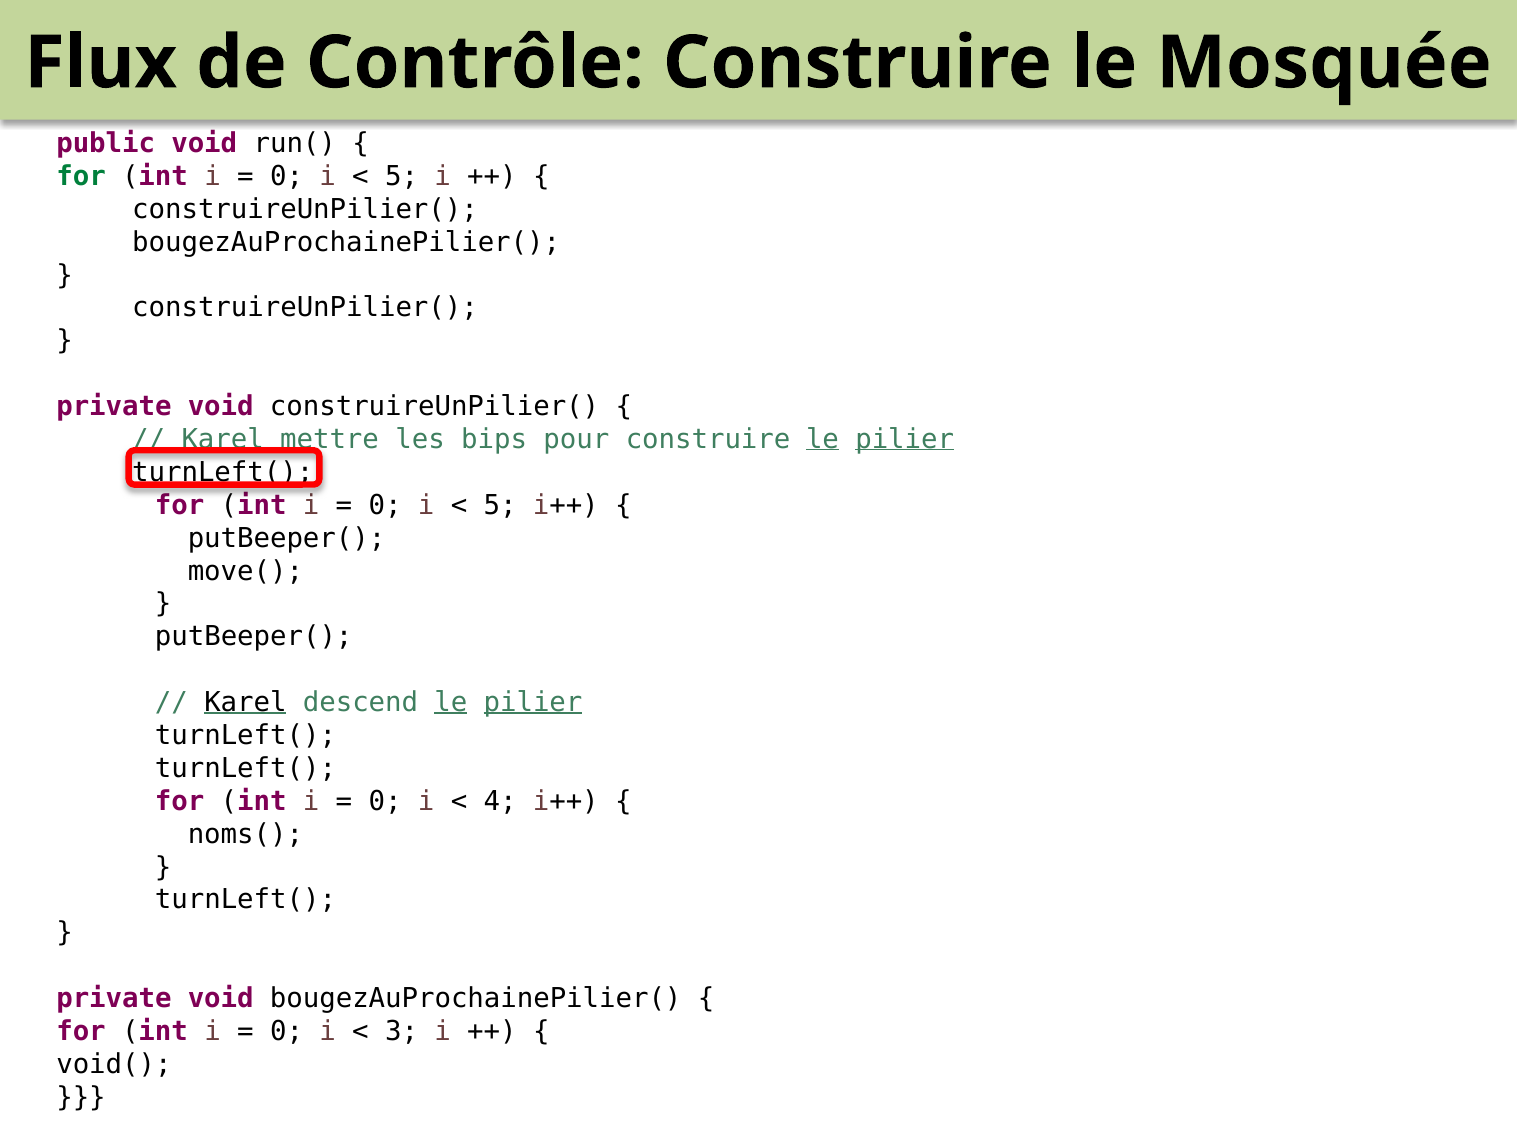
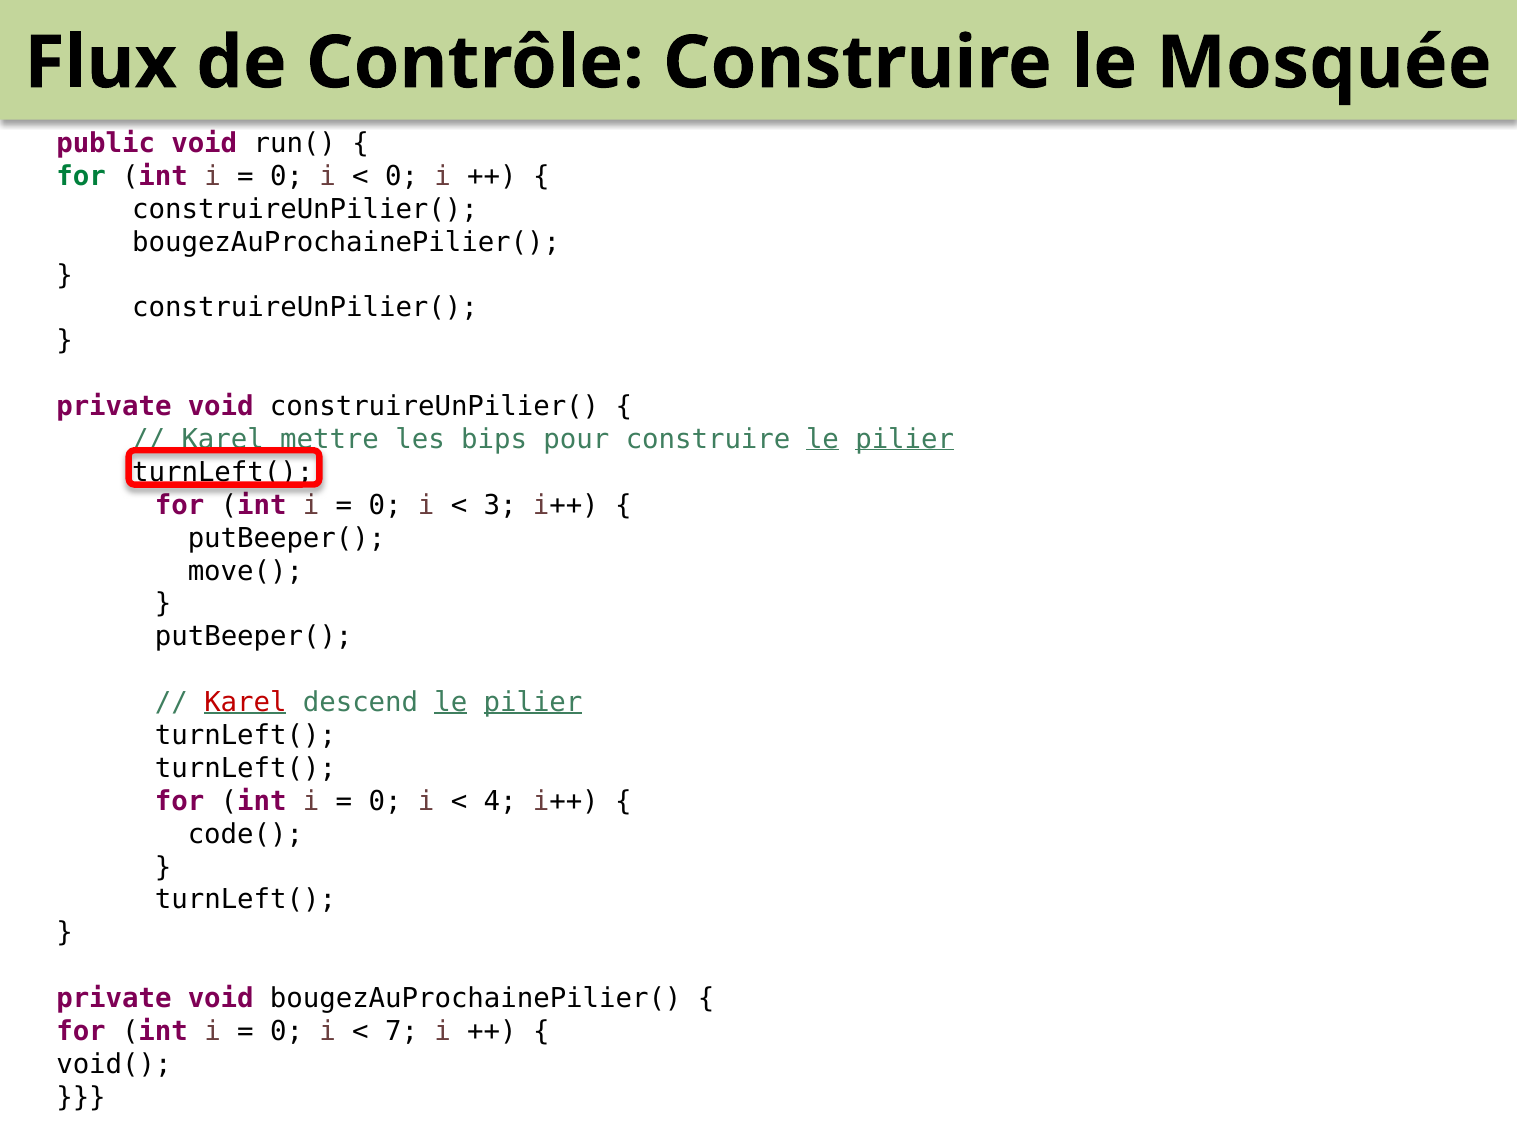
5: 5 -> 0 (402, 177)
5: 5 -> 3 (500, 506)
Karel colour: black -> red (245, 703)
noms(: noms( -> code( (245, 835)
3: 3 -> 7 (402, 1032)
